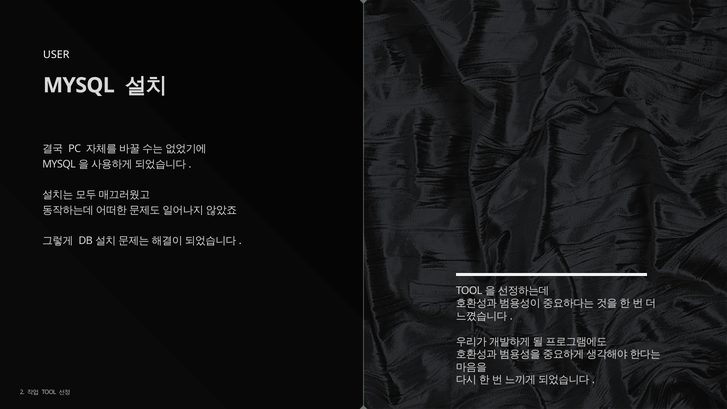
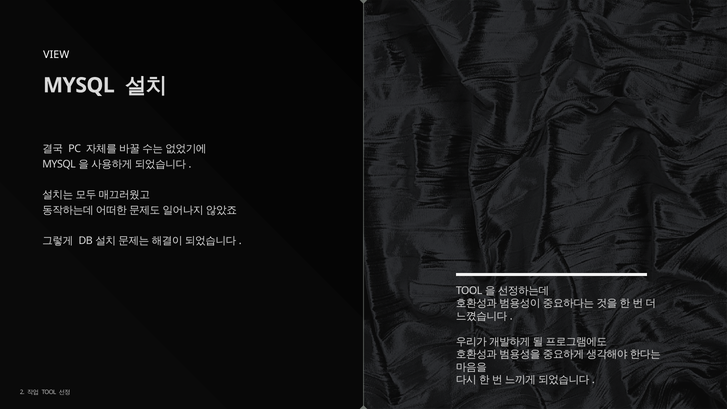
USER: USER -> VIEW (56, 55)
